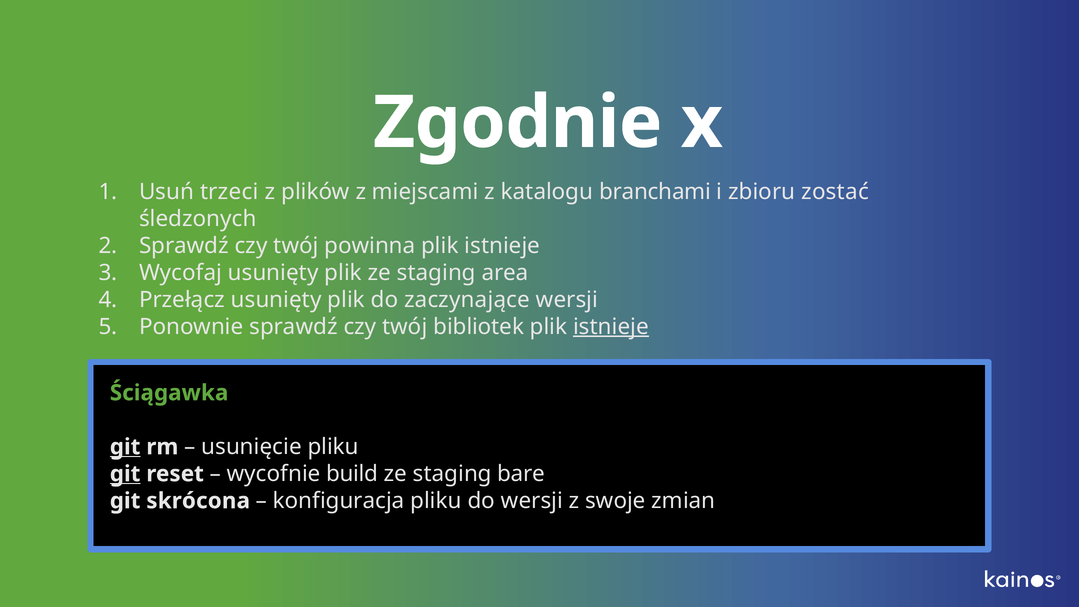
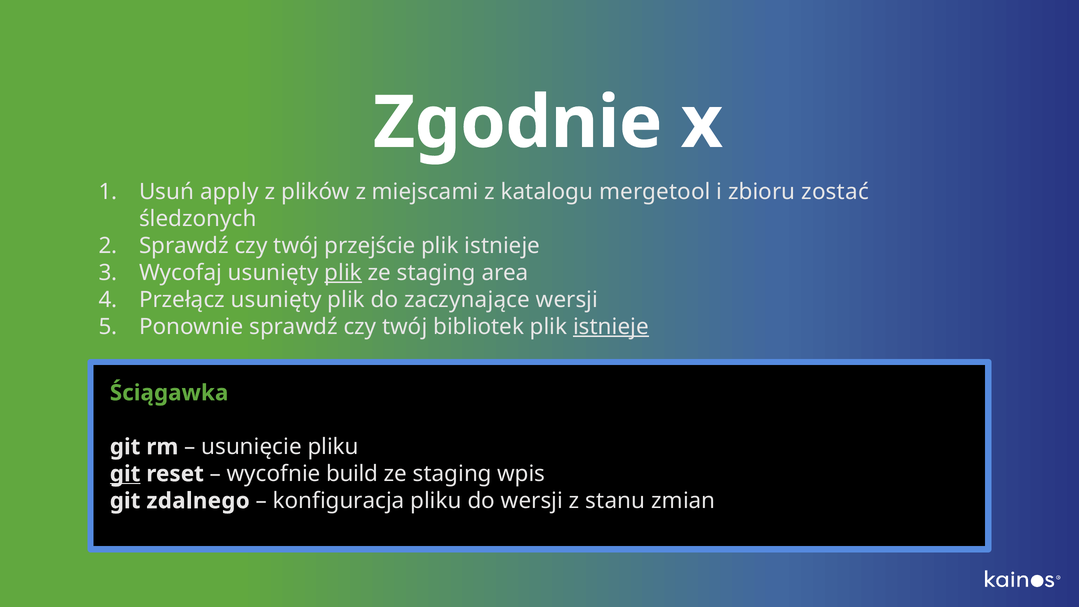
trzeci: trzeci -> apply (229, 192)
branchami: branchami -> mergetool (655, 192)
powinna: powinna -> przejście (370, 246)
plik underline: none -> present (343, 273)
git underline: present -> none (125, 447)
bare: bare -> wpis (521, 474)
skrócona: skrócona -> zdalnego (198, 501)
swoje: swoje -> stanu (615, 501)
